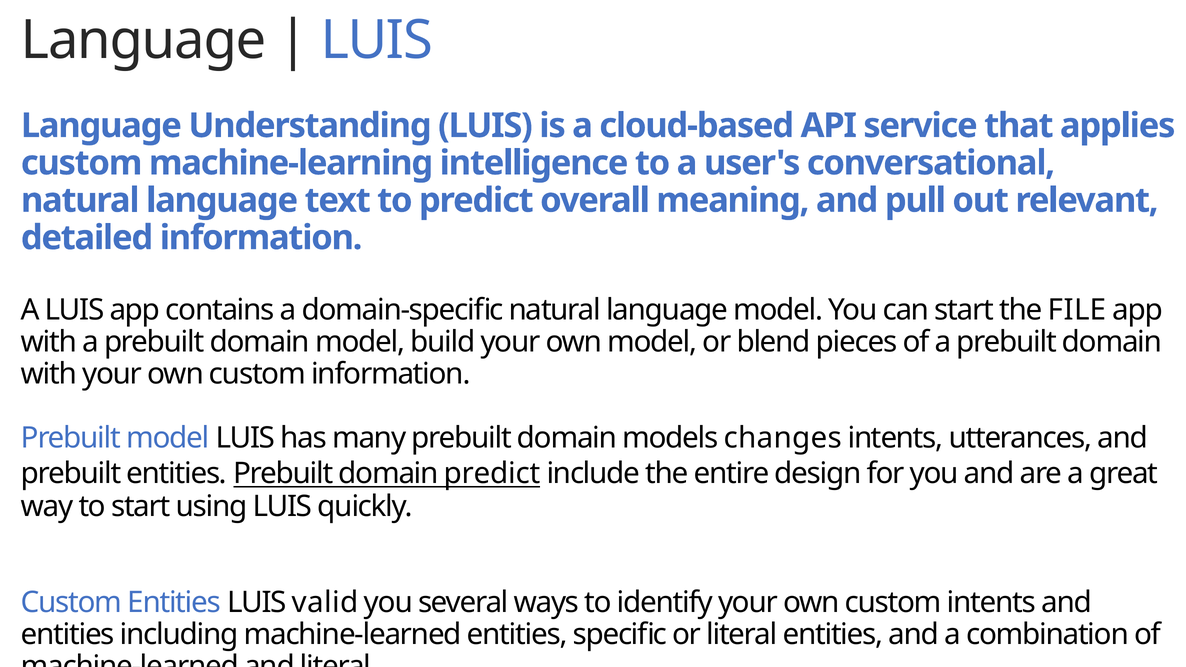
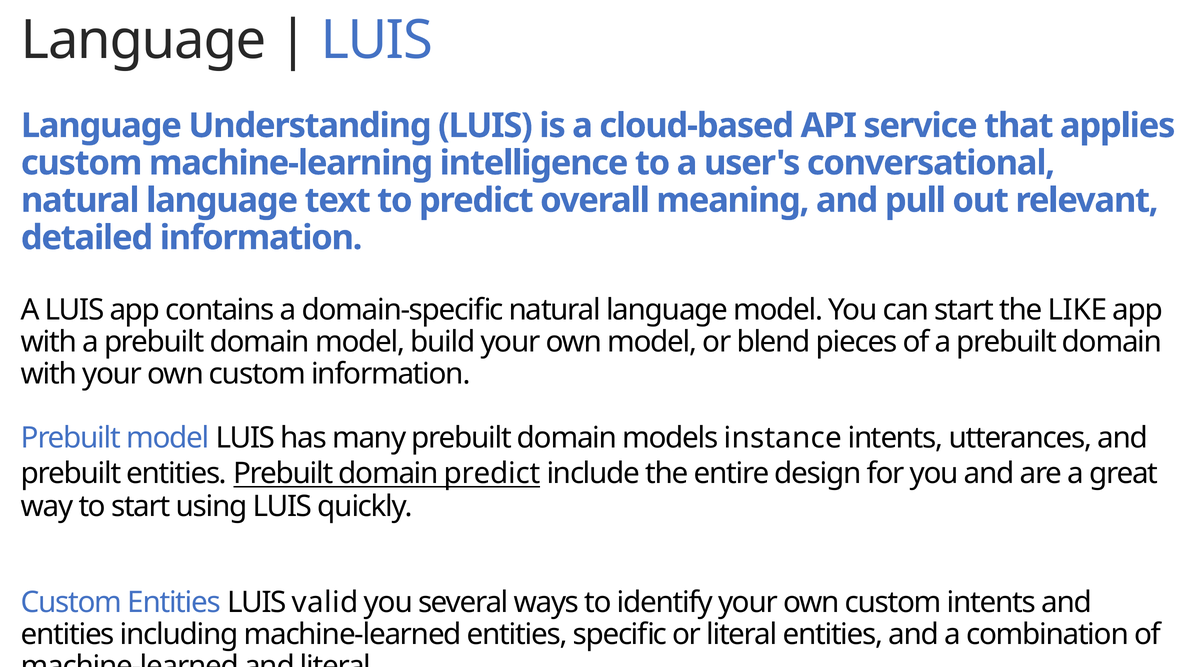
FILE: FILE -> LIKE (1077, 310)
changes: changes -> instance (783, 438)
